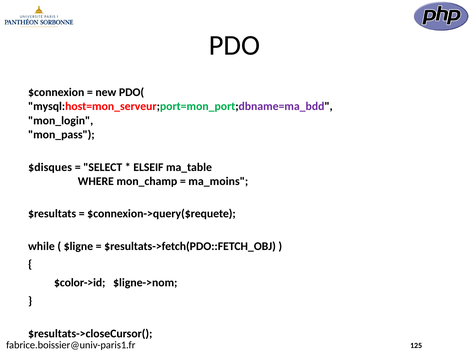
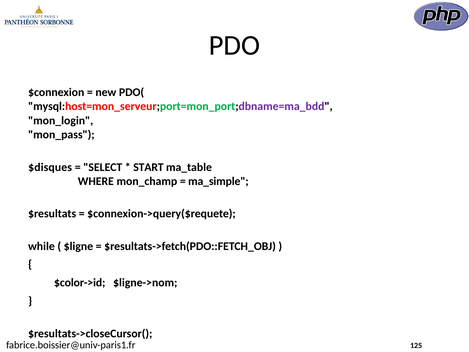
ELSEIF: ELSEIF -> START (148, 167)
ma_moins: ma_moins -> ma_simple (218, 181)
